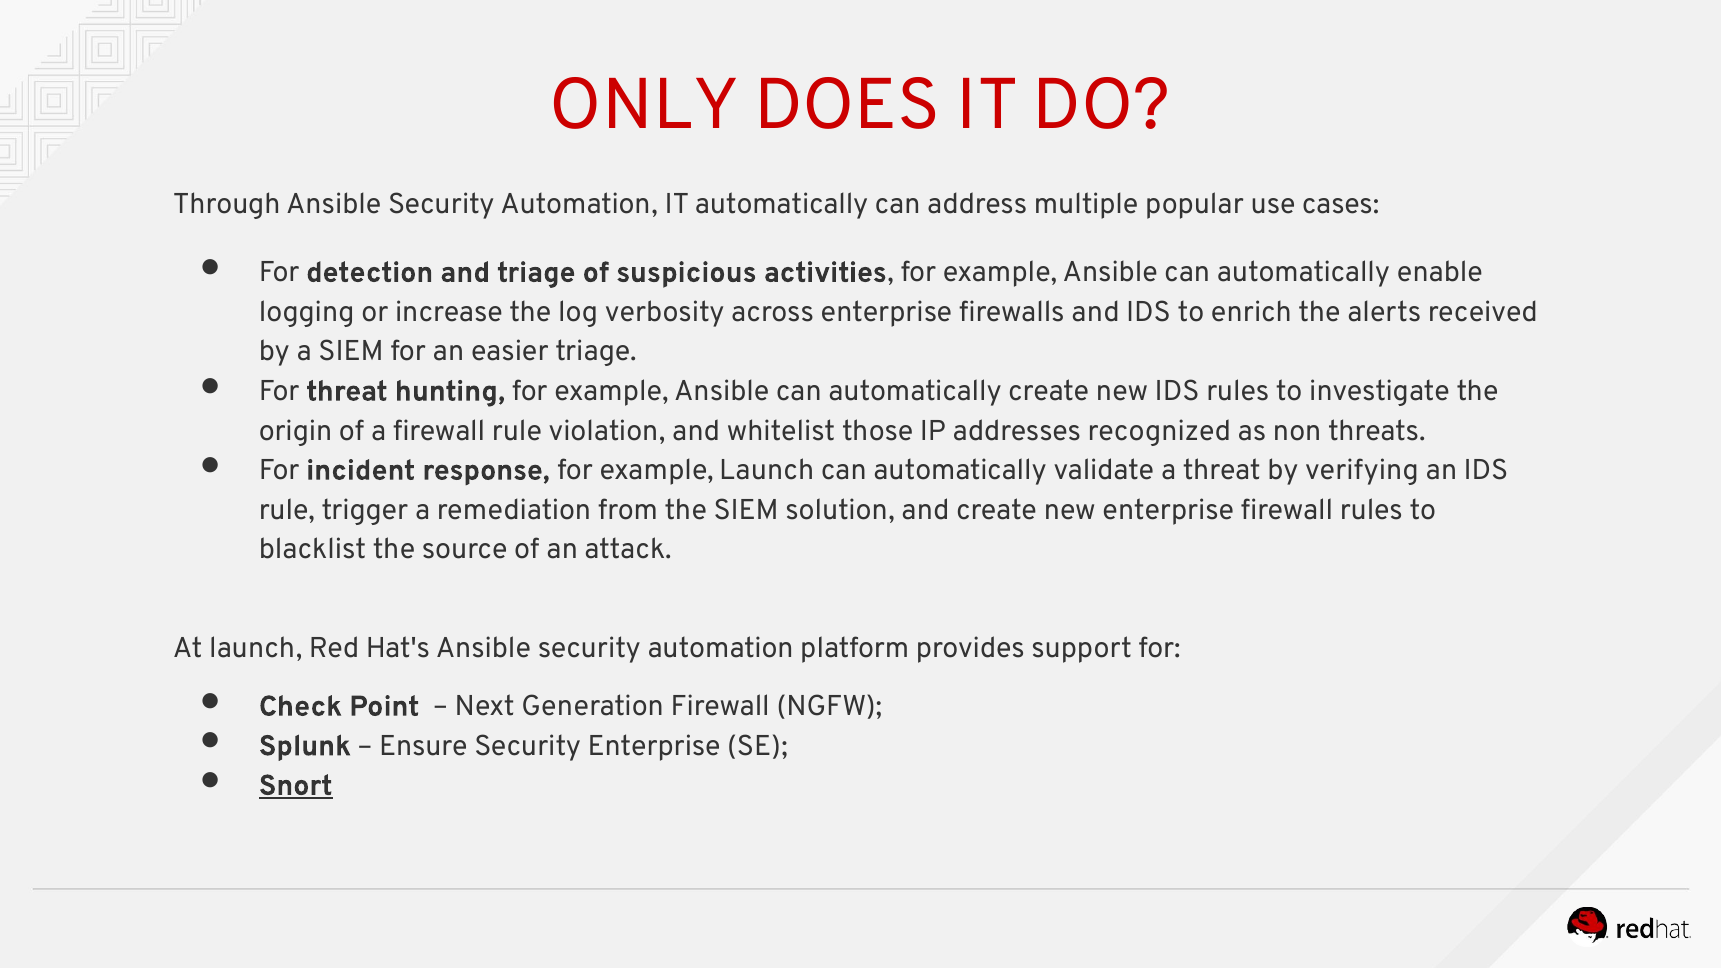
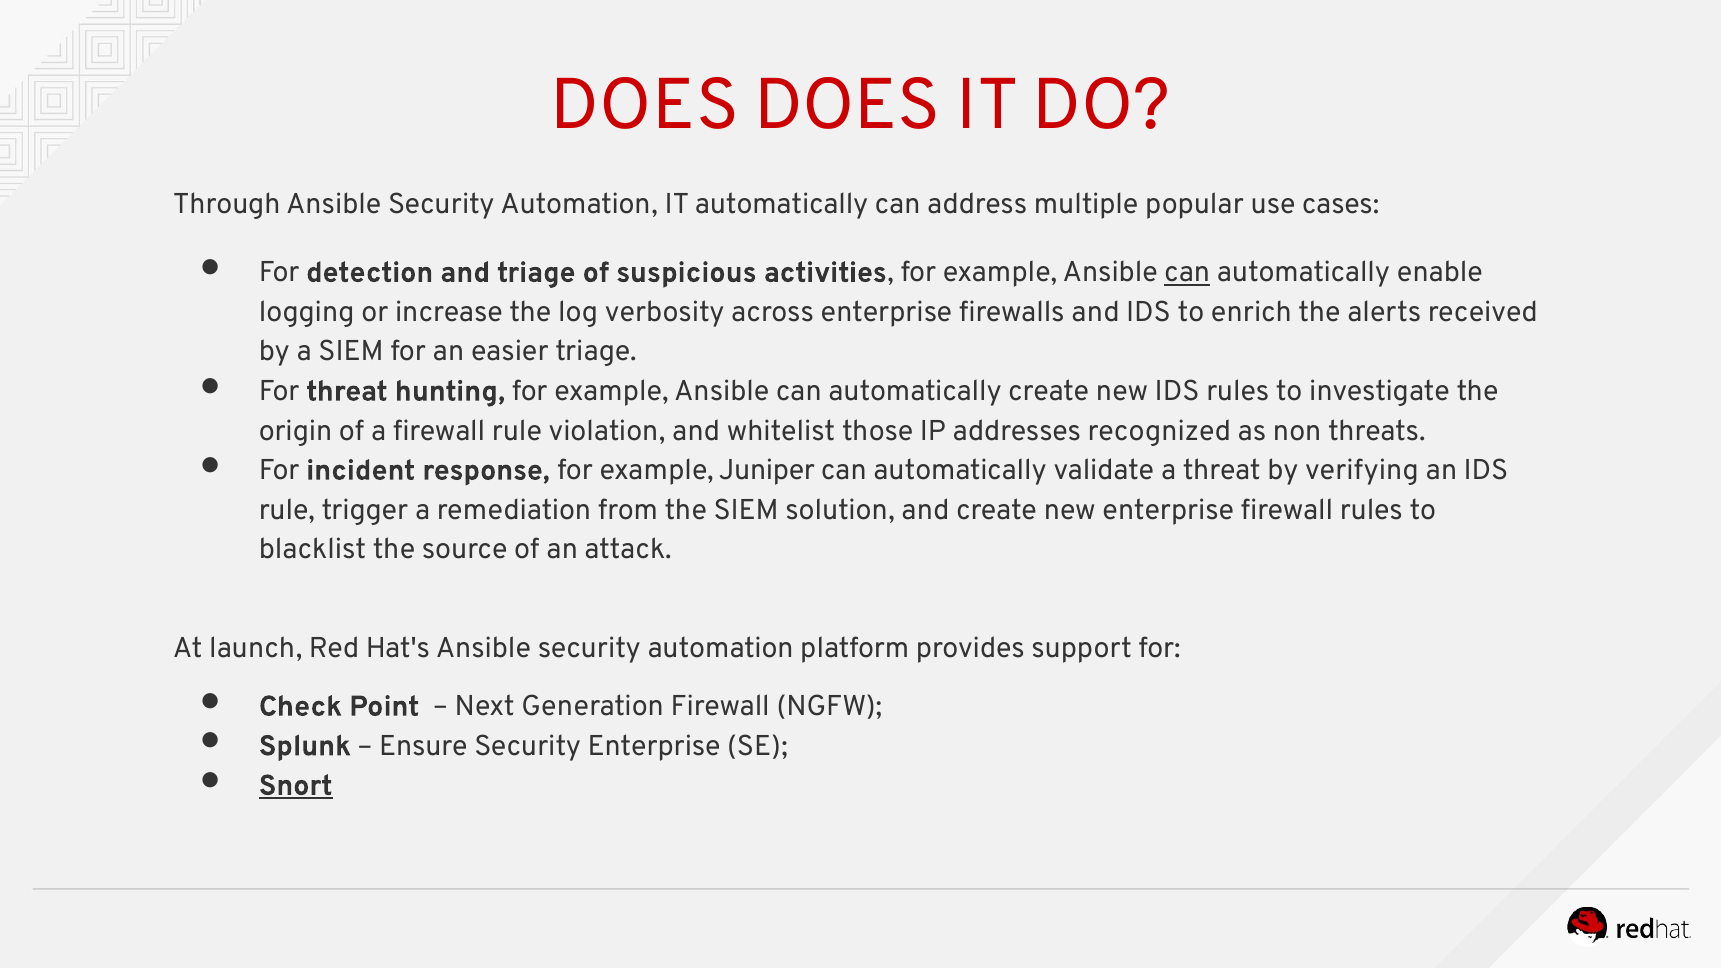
ONLY: ONLY -> DOES (645, 105)
can underline: none -> present (1187, 272)
example Launch: Launch -> Juniper (767, 470)
